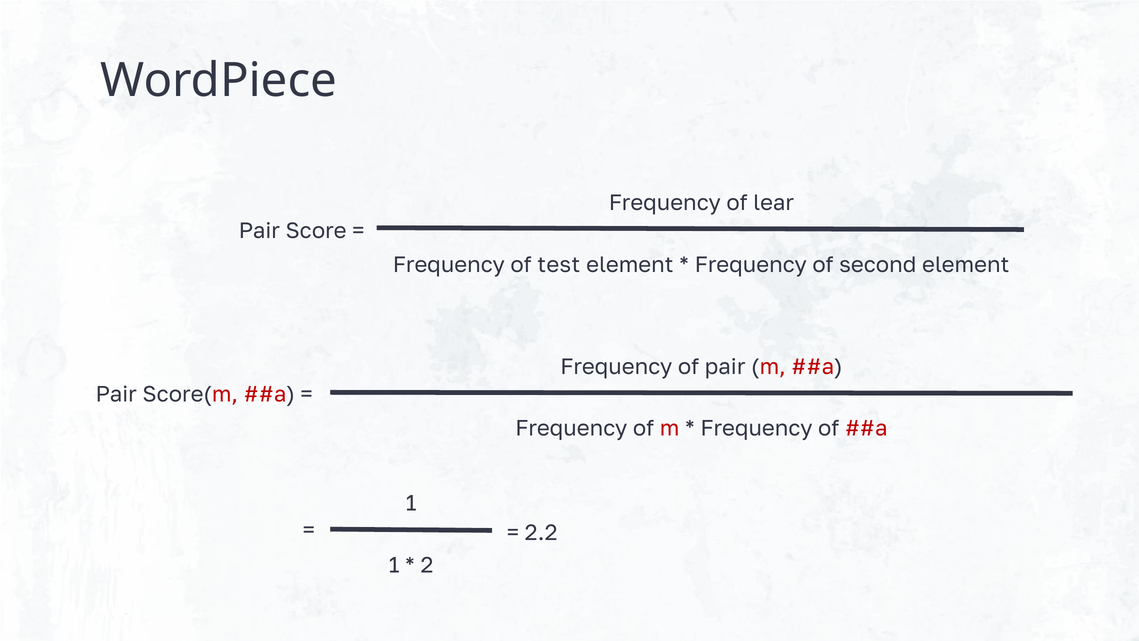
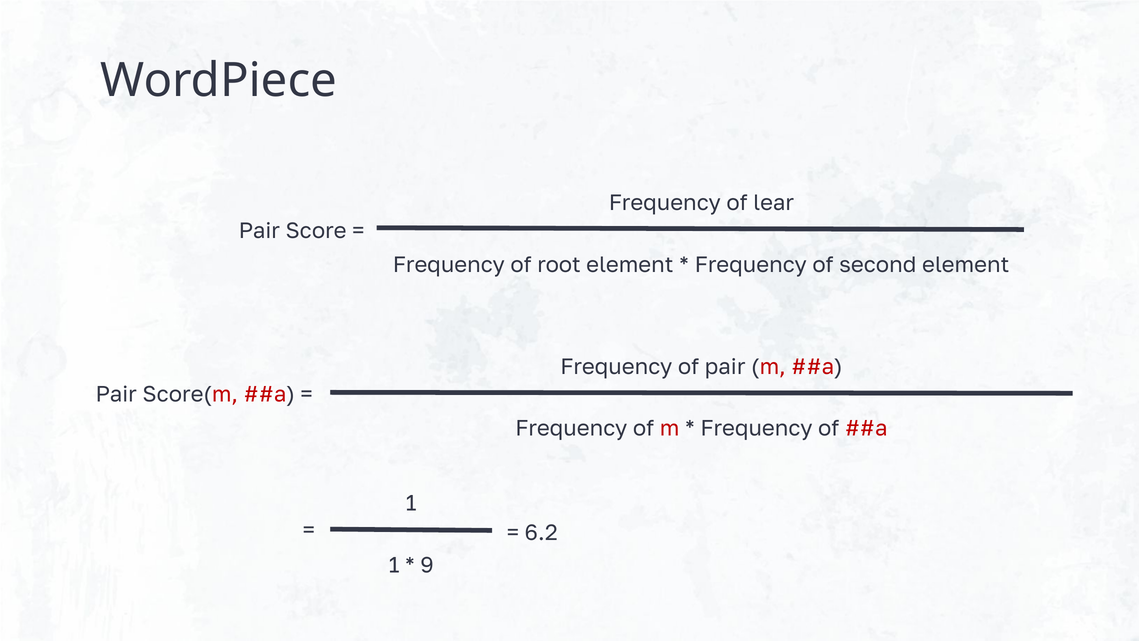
test: test -> root (559, 265)
2.2: 2.2 -> 6.2 (541, 532)
2: 2 -> 9 (427, 565)
